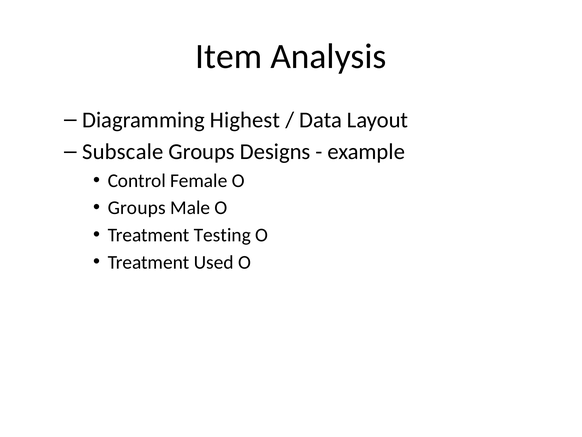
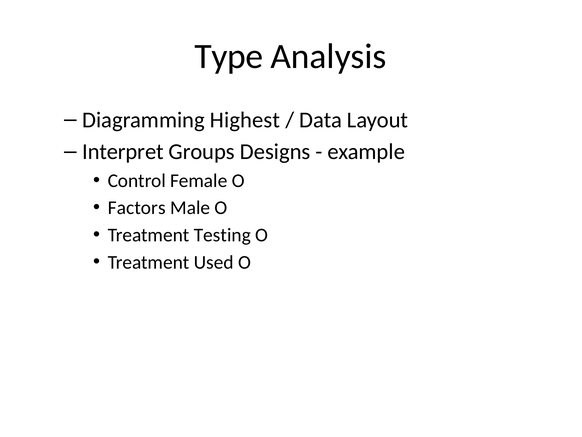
Item: Item -> Type (229, 56)
Subscale: Subscale -> Interpret (123, 152)
Groups: Groups -> Factors (137, 208)
